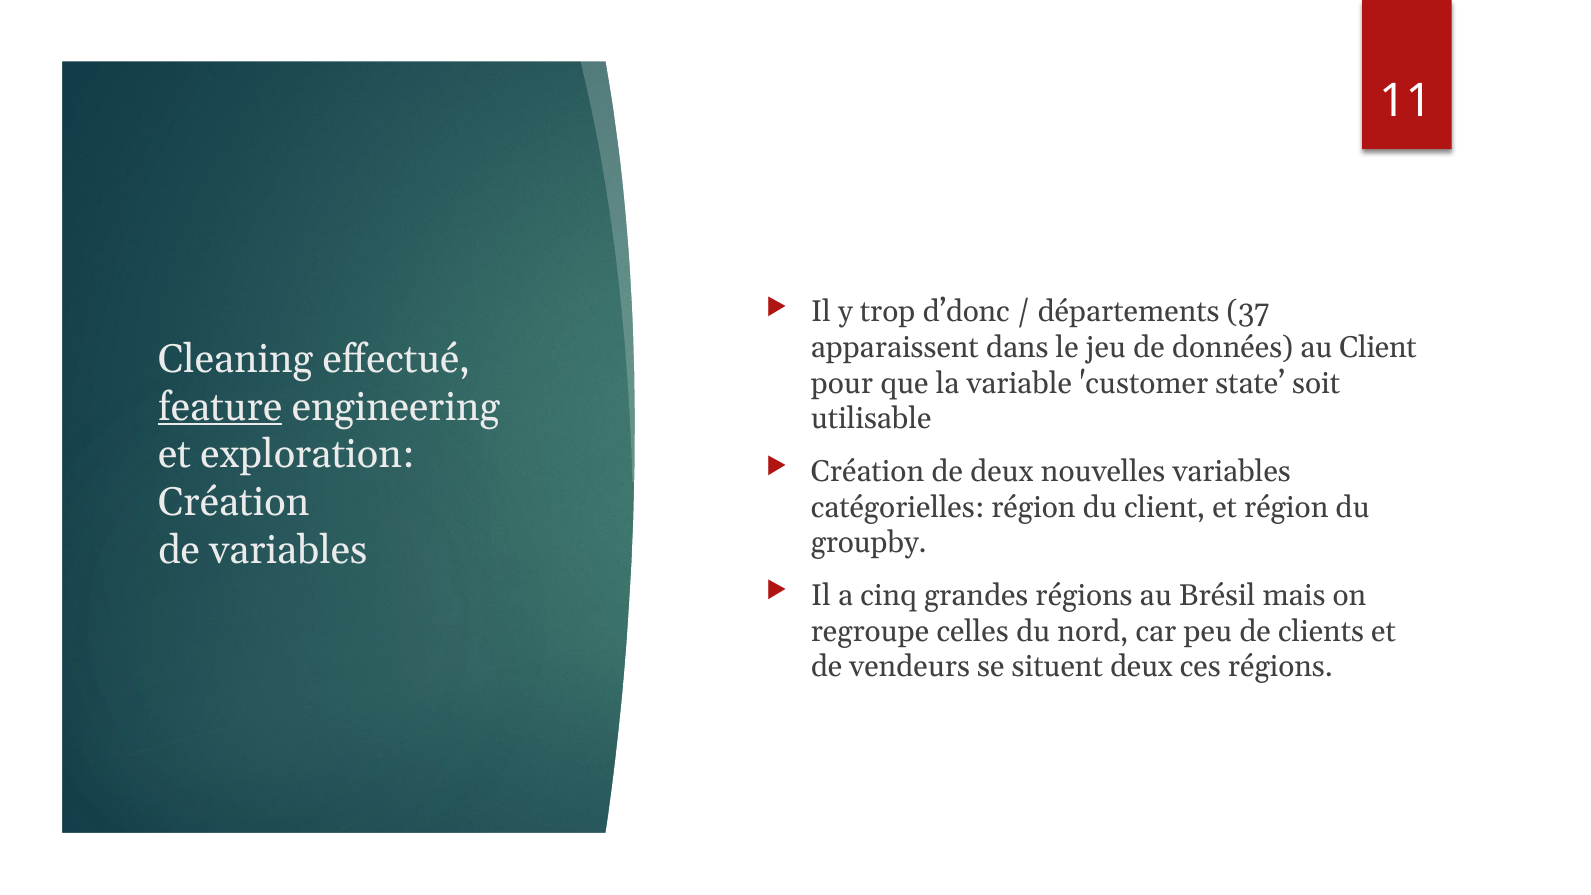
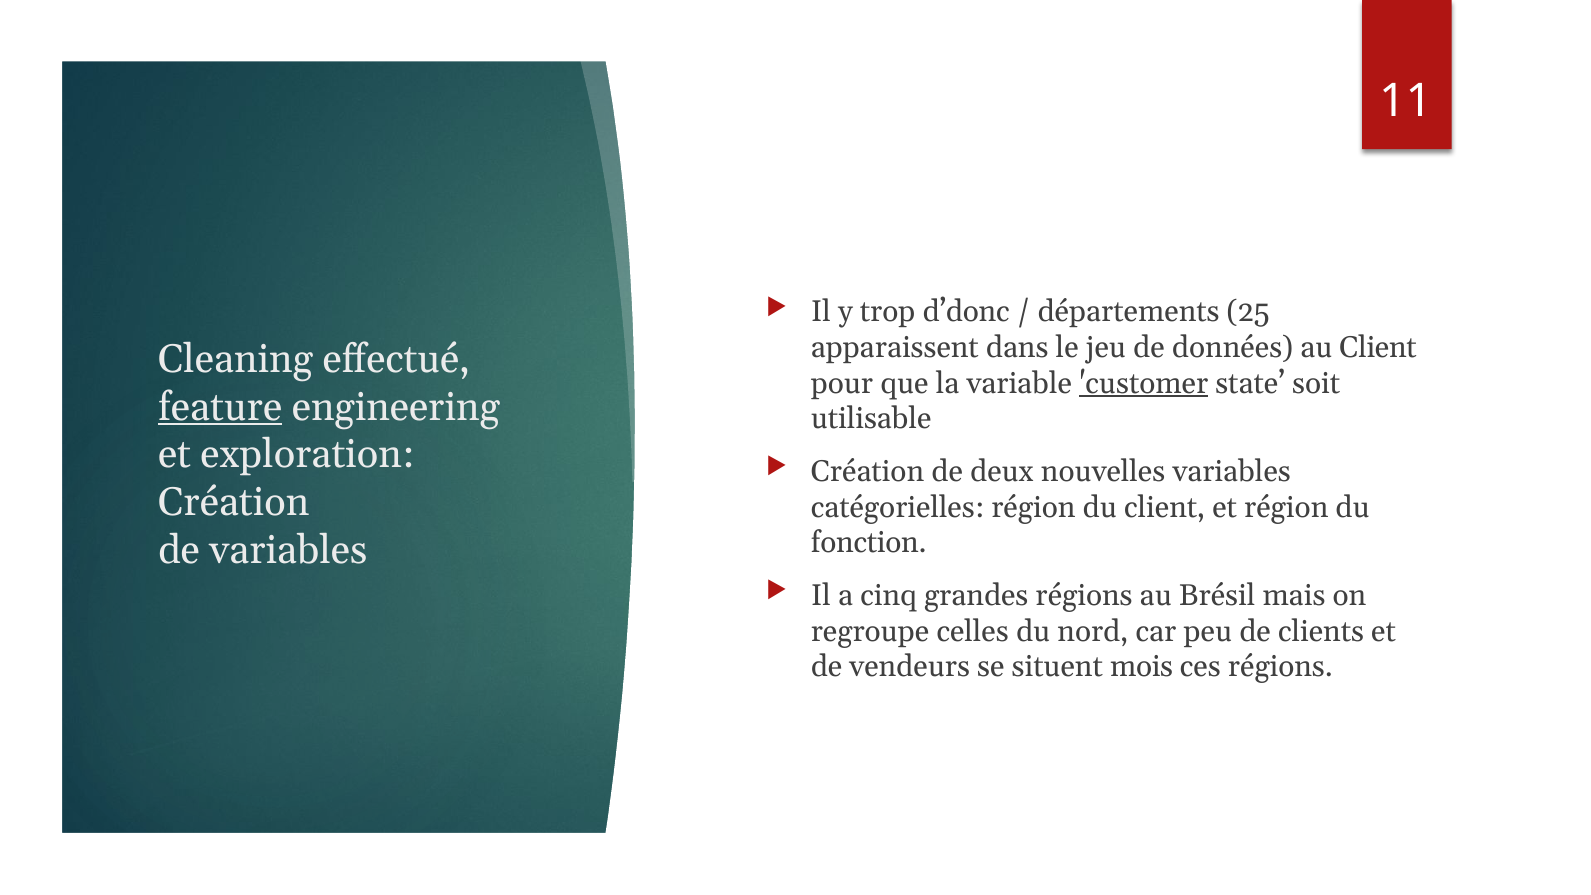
37: 37 -> 25 (1248, 312)
customer underline: none -> present (1144, 383)
groupby: groupby -> fonction (869, 543)
situent deux: deux -> mois (1142, 667)
